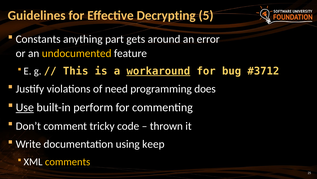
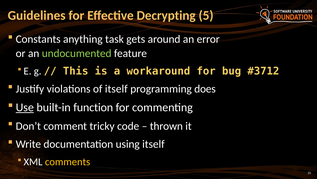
part: part -> task (114, 39)
undocumented colour: yellow -> light green (77, 53)
workaround underline: present -> none (158, 71)
of need: need -> itself (116, 89)
perform: perform -> function (93, 107)
using keep: keep -> itself (153, 144)
